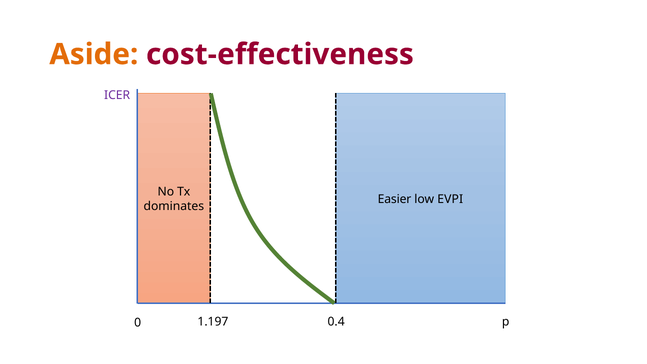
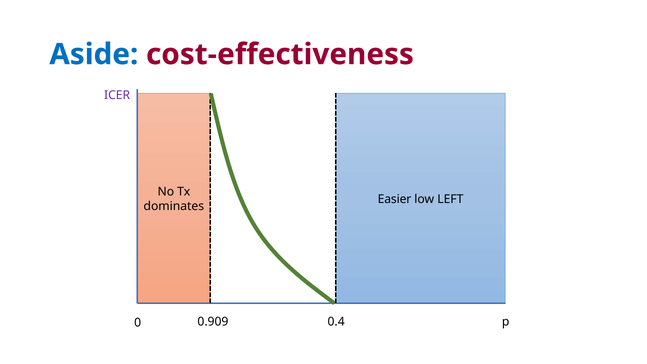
Aside colour: orange -> blue (94, 54)
EVPI: EVPI -> LEFT (450, 199)
1.197: 1.197 -> 0.909 (213, 322)
